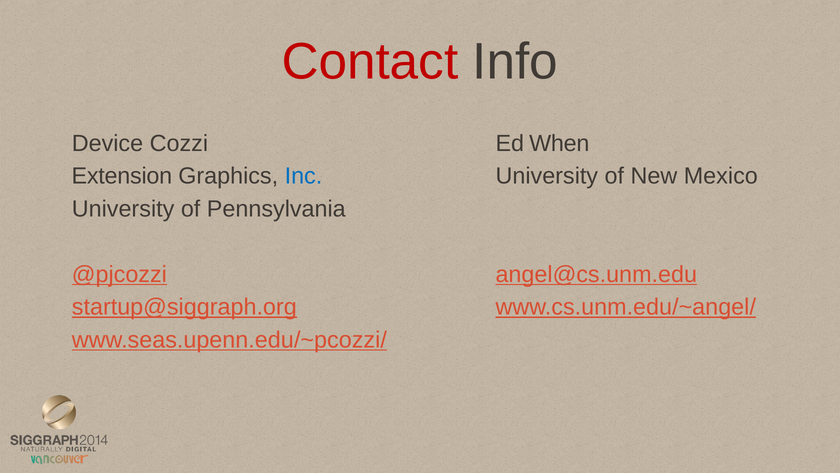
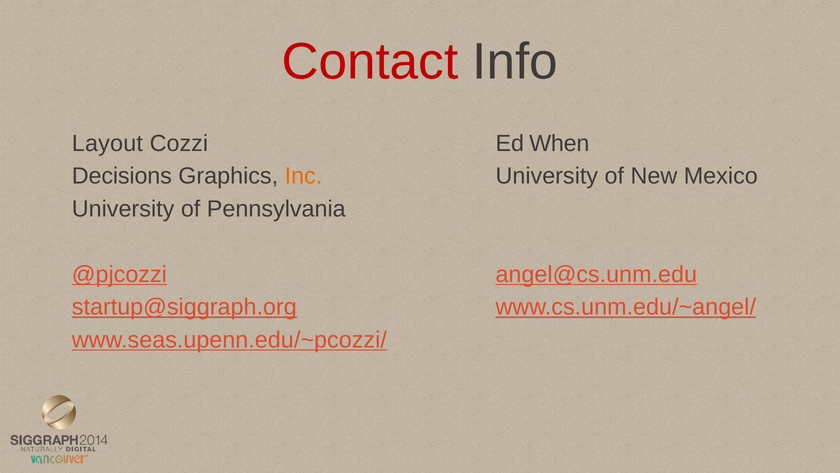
Device: Device -> Layout (107, 143)
Extension: Extension -> Decisions (122, 176)
Inc colour: blue -> orange (303, 176)
